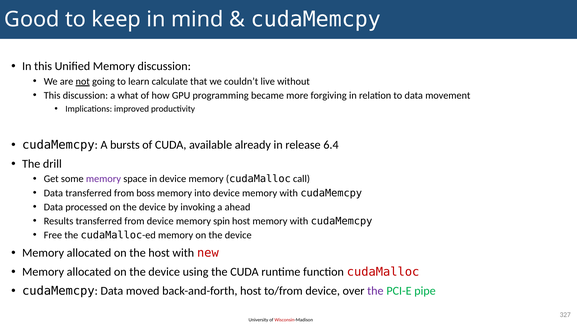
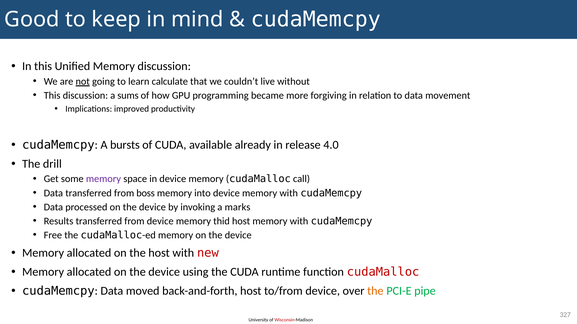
what: what -> sums (128, 95)
6.4: 6.4 -> 4.0 (331, 145)
ahead: ahead -> marks (238, 207)
spin: spin -> thid (222, 221)
the colour: purple -> orange (375, 291)
